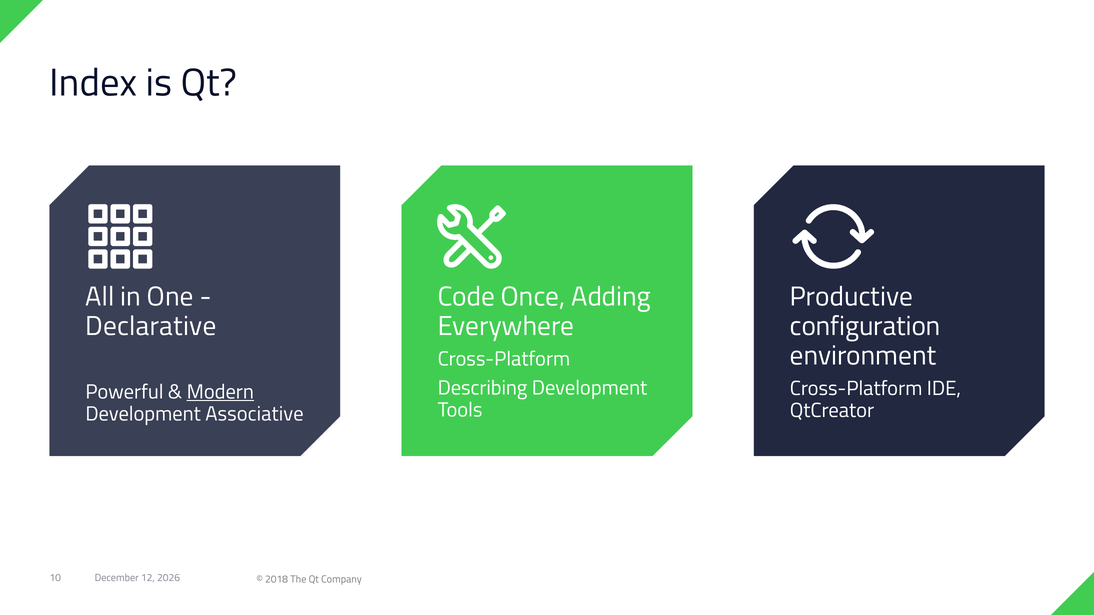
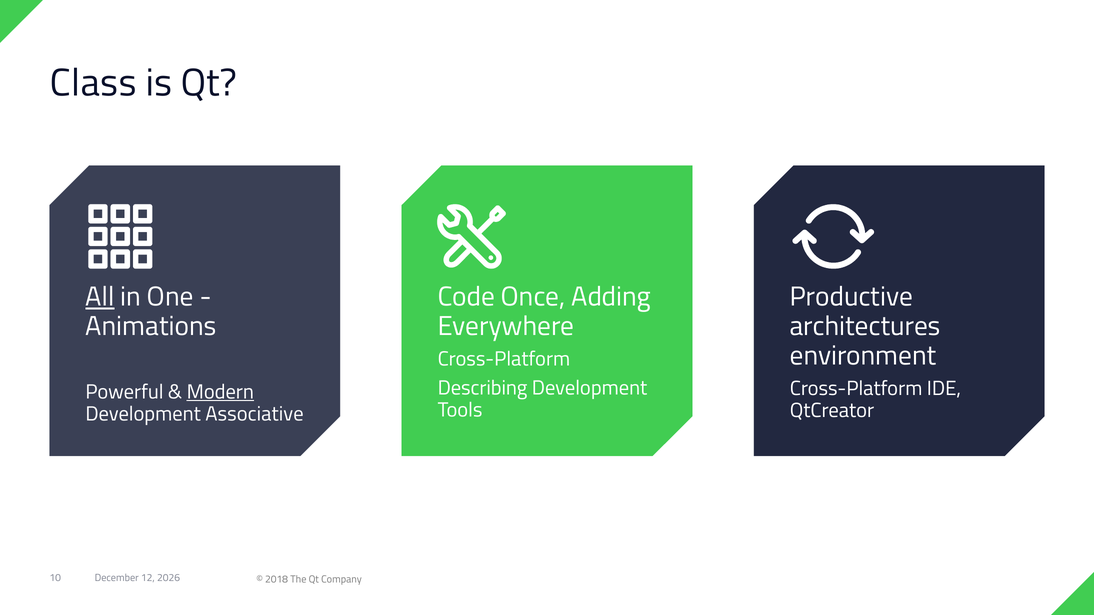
Index: Index -> Class (93, 83)
All underline: none -> present (100, 297)
Declarative: Declarative -> Animations (151, 326)
configuration: configuration -> architectures (865, 326)
